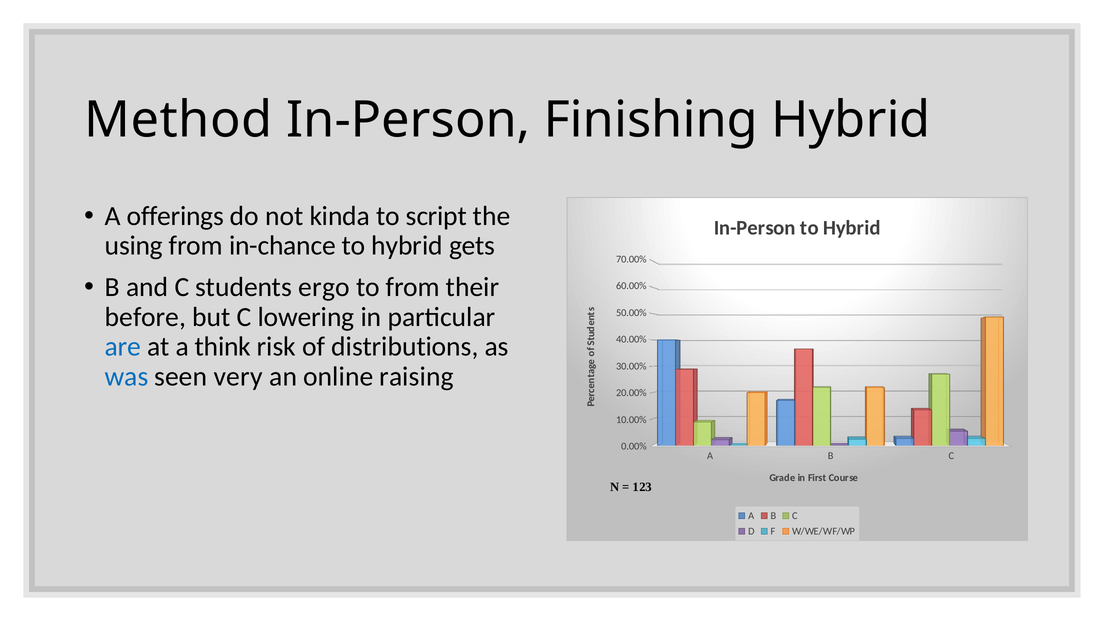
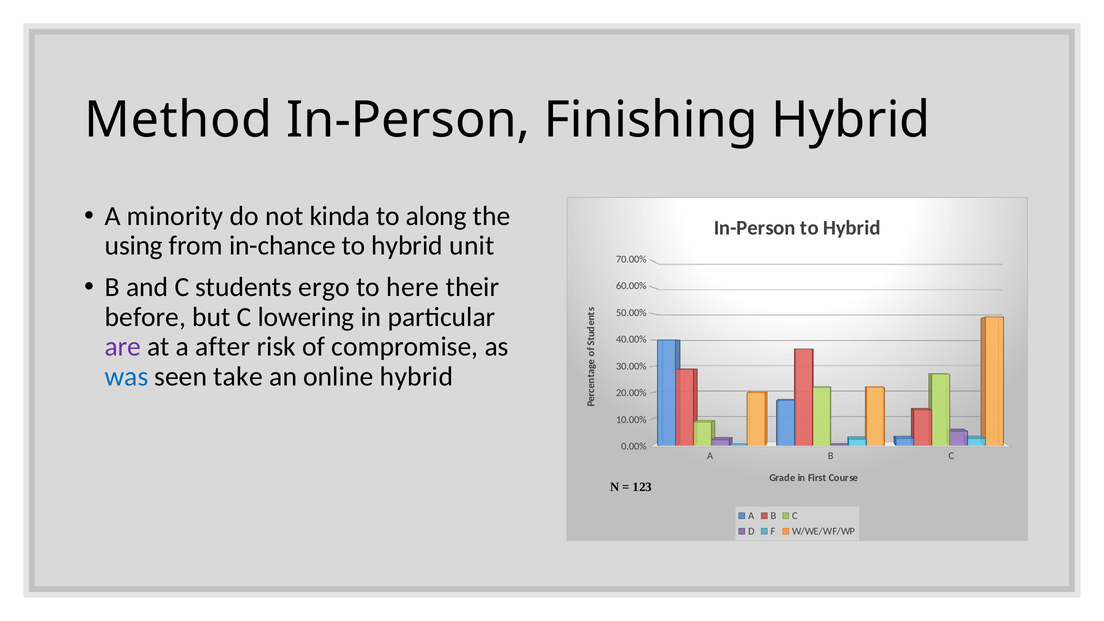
offerings: offerings -> minority (175, 216)
script: script -> along (436, 216)
gets: gets -> unit (472, 246)
to from: from -> here (413, 287)
are colour: blue -> purple (123, 347)
think: think -> after (223, 347)
distributions: distributions -> compromise (405, 347)
very: very -> take (238, 377)
online raising: raising -> hybrid (416, 377)
